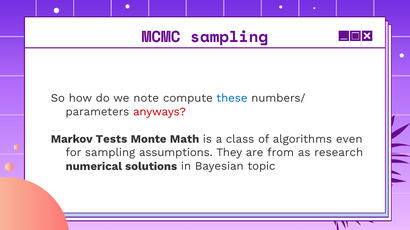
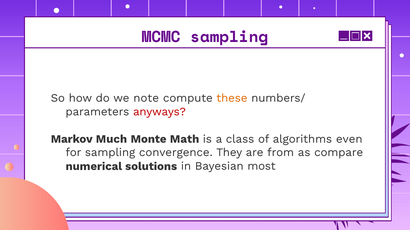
these colour: blue -> orange (232, 98)
Tests: Tests -> Much (111, 139)
assumptions: assumptions -> convergence (176, 153)
research: research -> compare (339, 153)
topic: topic -> most (261, 167)
